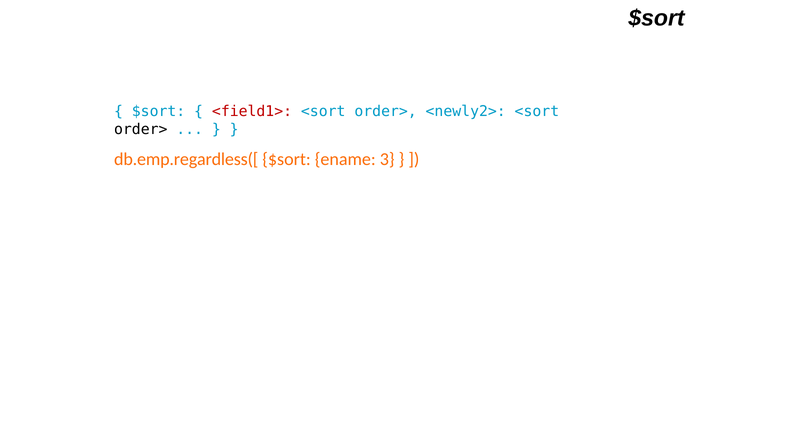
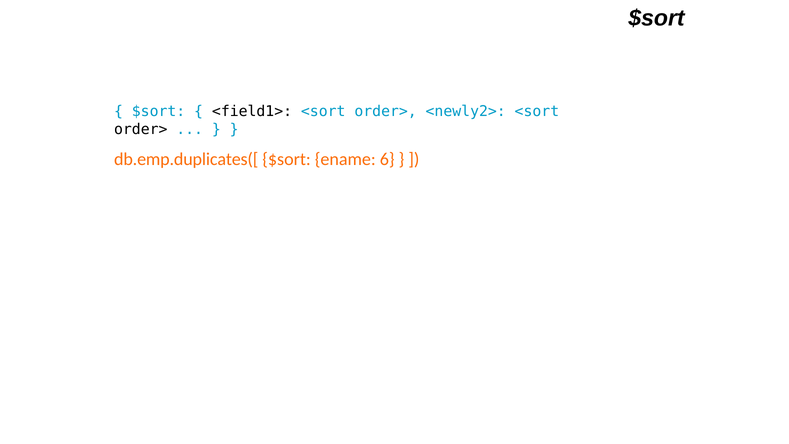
<field1> colour: red -> black (252, 111)
db.emp.regardless([: db.emp.regardless([ -> db.emp.duplicates([ (186, 159)
3: 3 -> 6 (387, 159)
